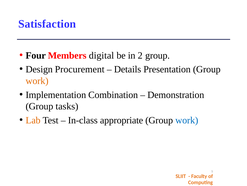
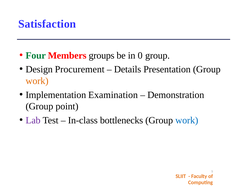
Four colour: black -> green (36, 55)
digital: digital -> groups (102, 55)
in 2: 2 -> 0 (140, 55)
Combination: Combination -> Examination (113, 94)
tasks: tasks -> point (67, 106)
Lab colour: orange -> purple (33, 120)
appropriate: appropriate -> bottlenecks (122, 120)
